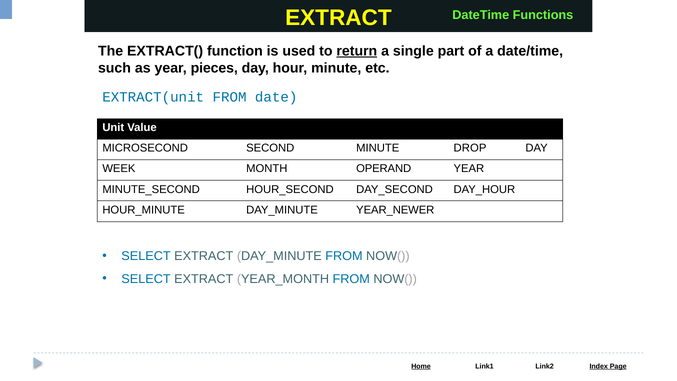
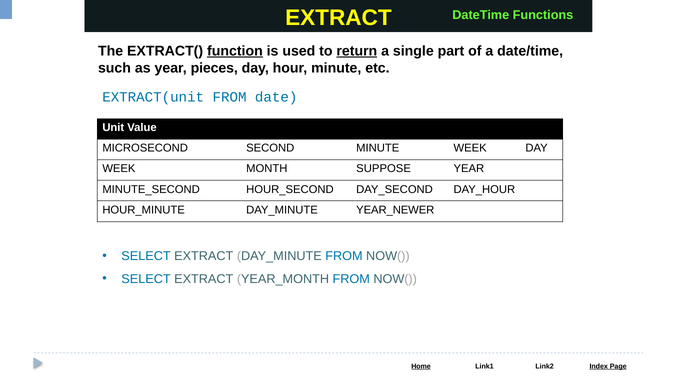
function underline: none -> present (235, 51)
MINUTE DROP: DROP -> WEEK (470, 148)
OPERAND: OPERAND -> SUPPOSE (384, 169)
